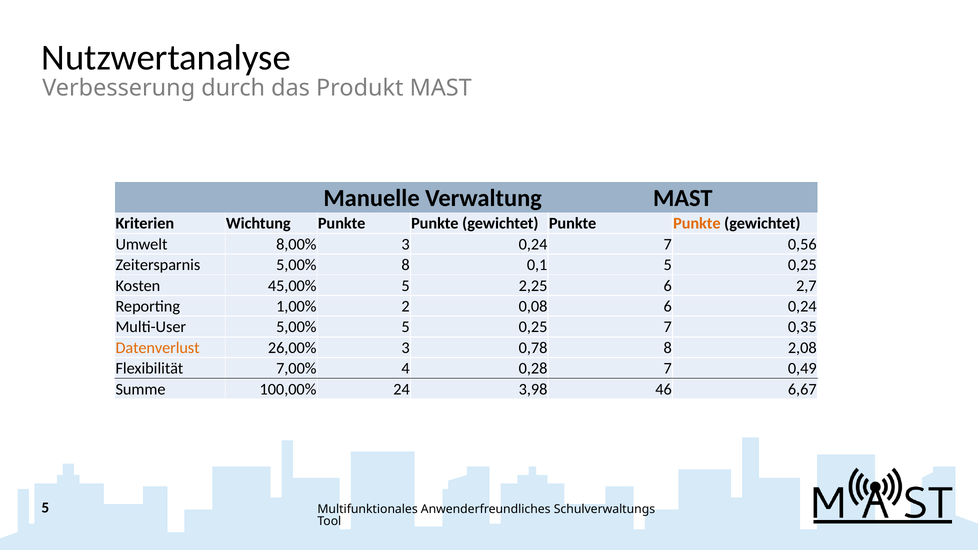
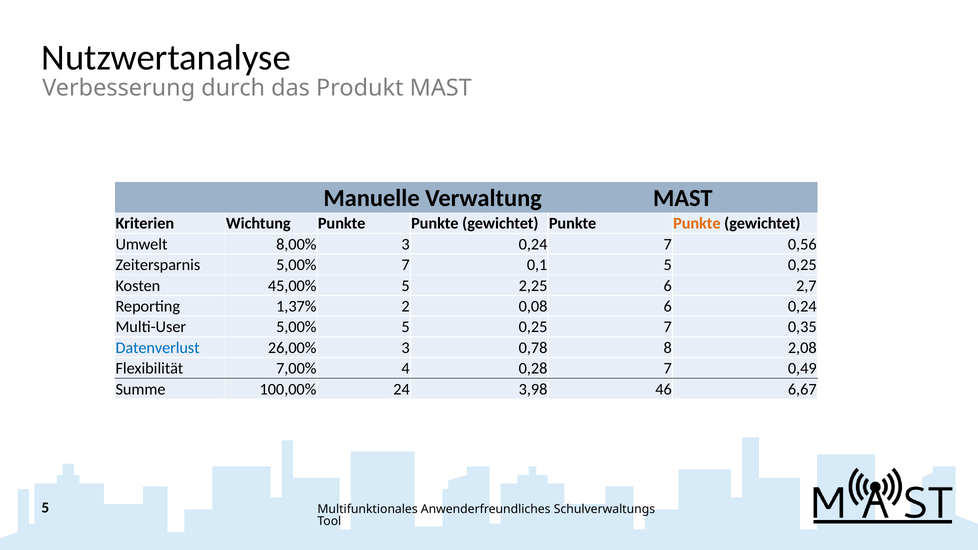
5,00% 8: 8 -> 7 (406, 265)
1,00%: 1,00% -> 1,37% (296, 306)
Datenverlust colour: orange -> blue (158, 348)
